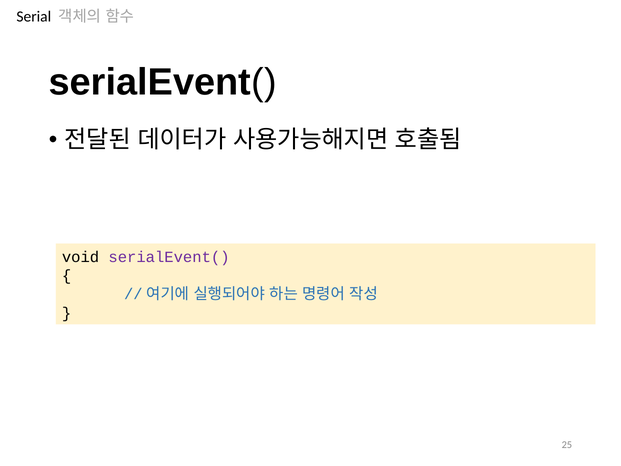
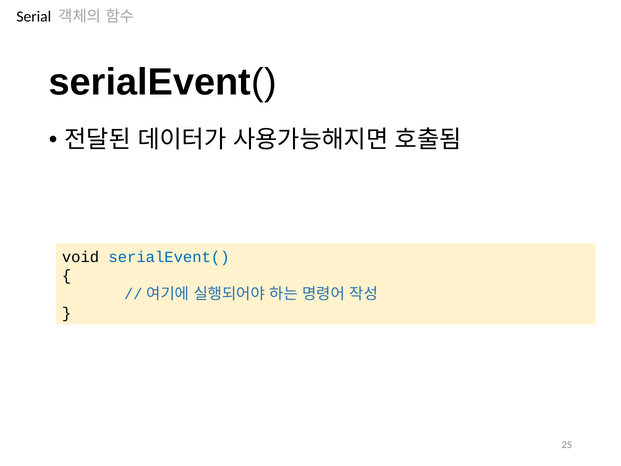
serialEvent( colour: purple -> blue (169, 257)
